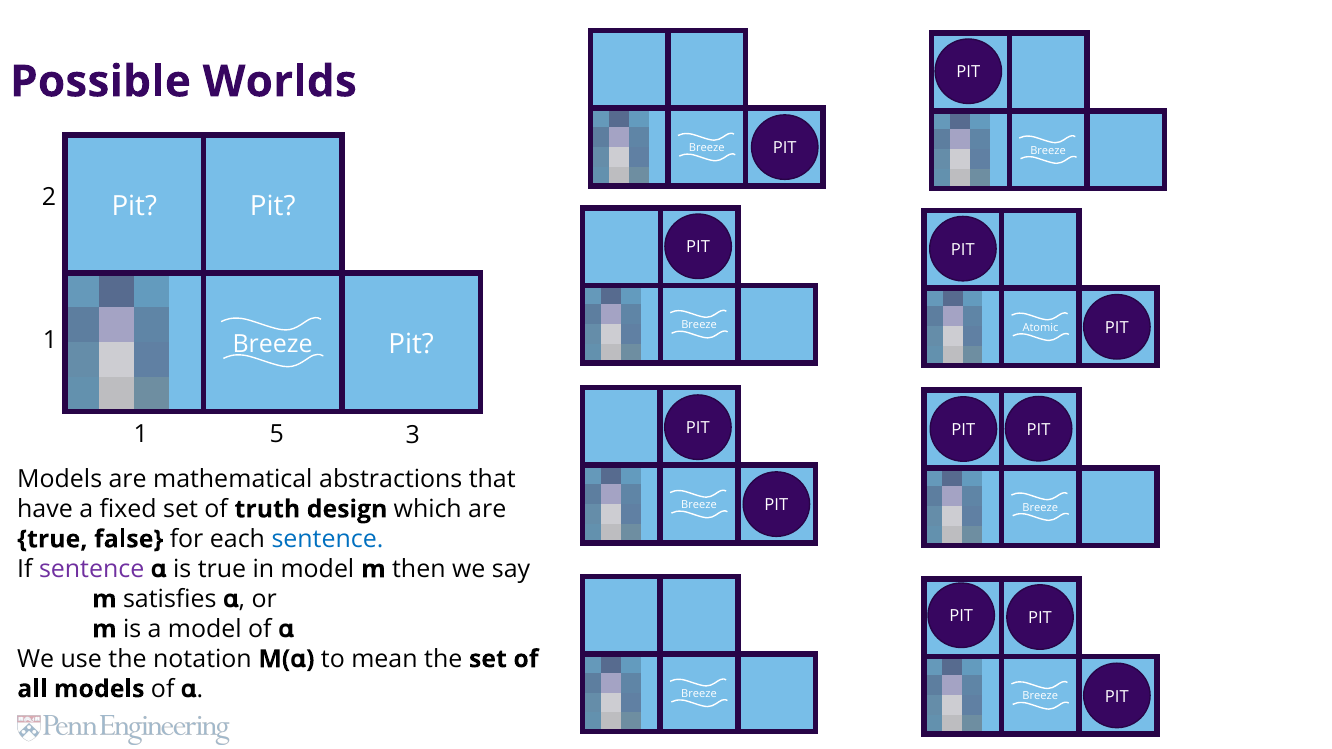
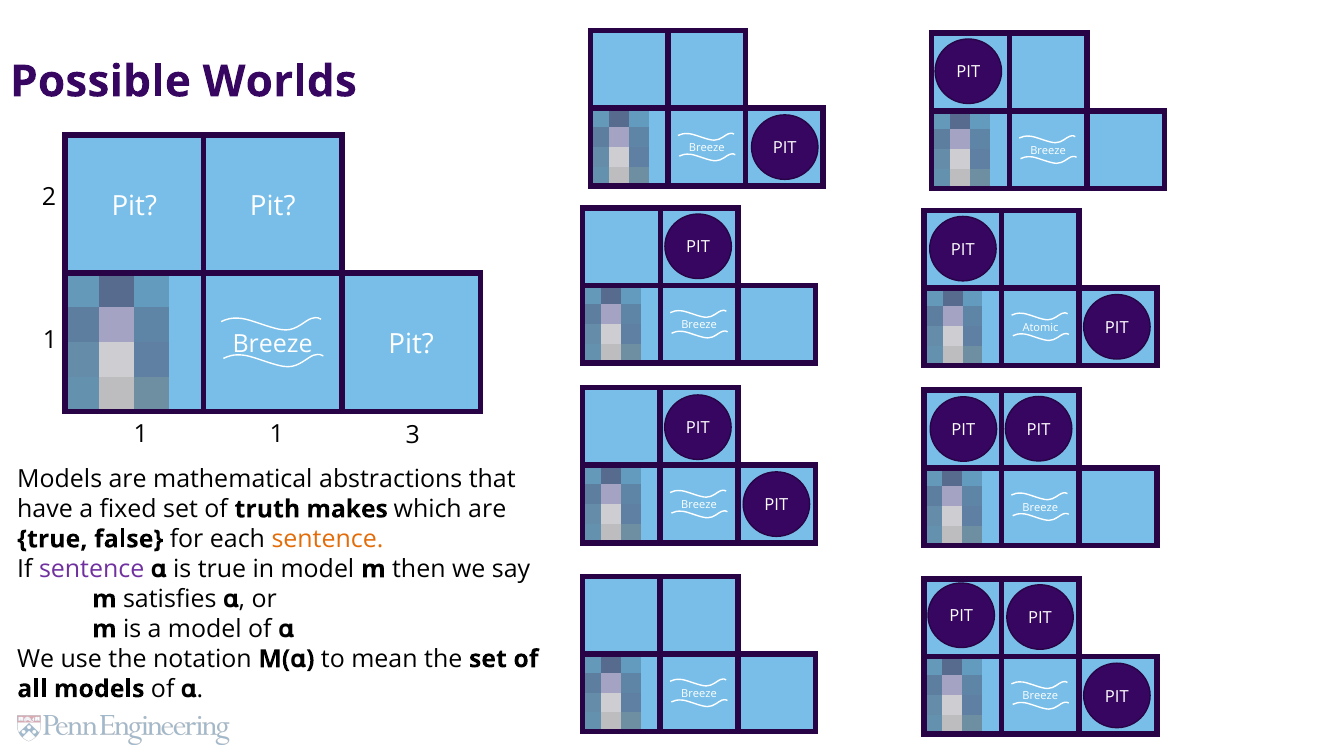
1 5: 5 -> 1 (277, 434)
design: design -> makes (347, 509)
sentence colour: blue -> orange (327, 539)
